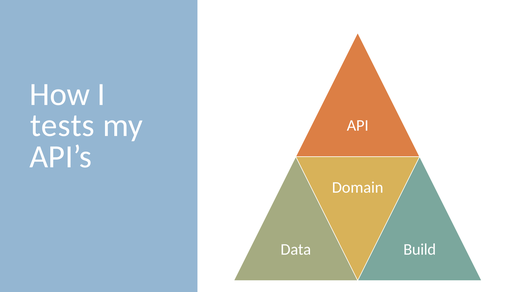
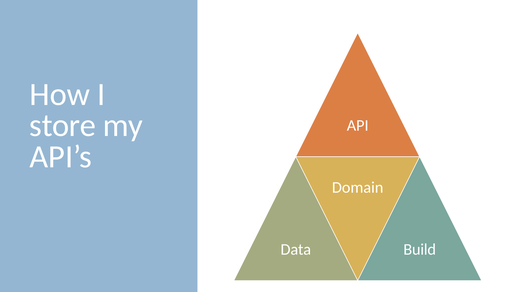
tests: tests -> store (63, 125)
